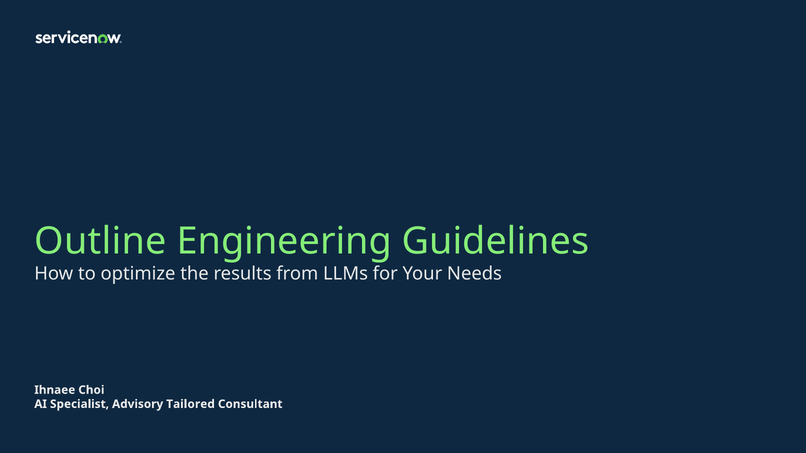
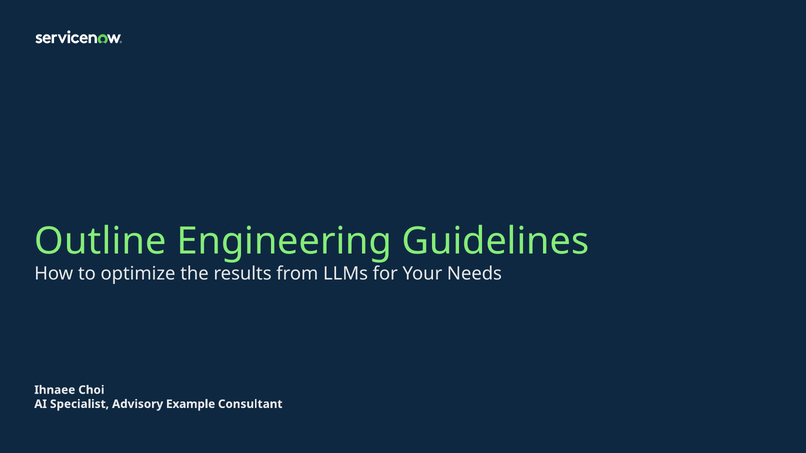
Tailored: Tailored -> Example (191, 404)
